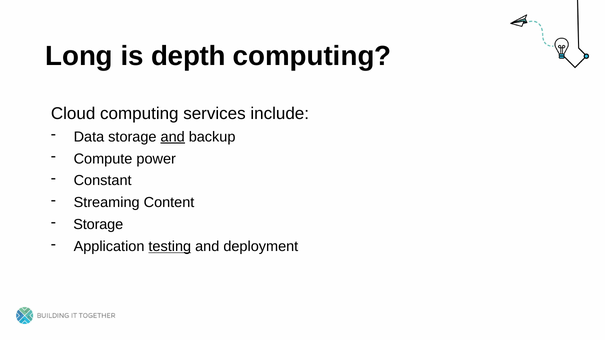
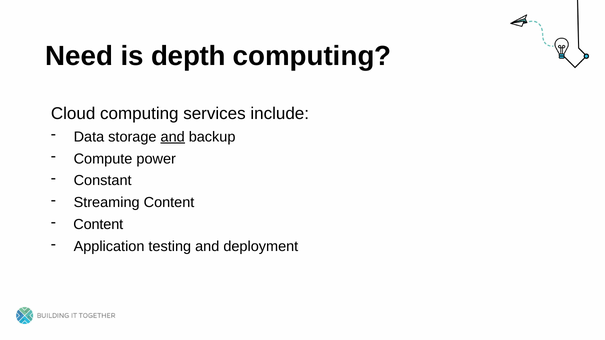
Long: Long -> Need (79, 56)
Storage: Storage -> Content (98, 225)
testing underline: present -> none (170, 247)
